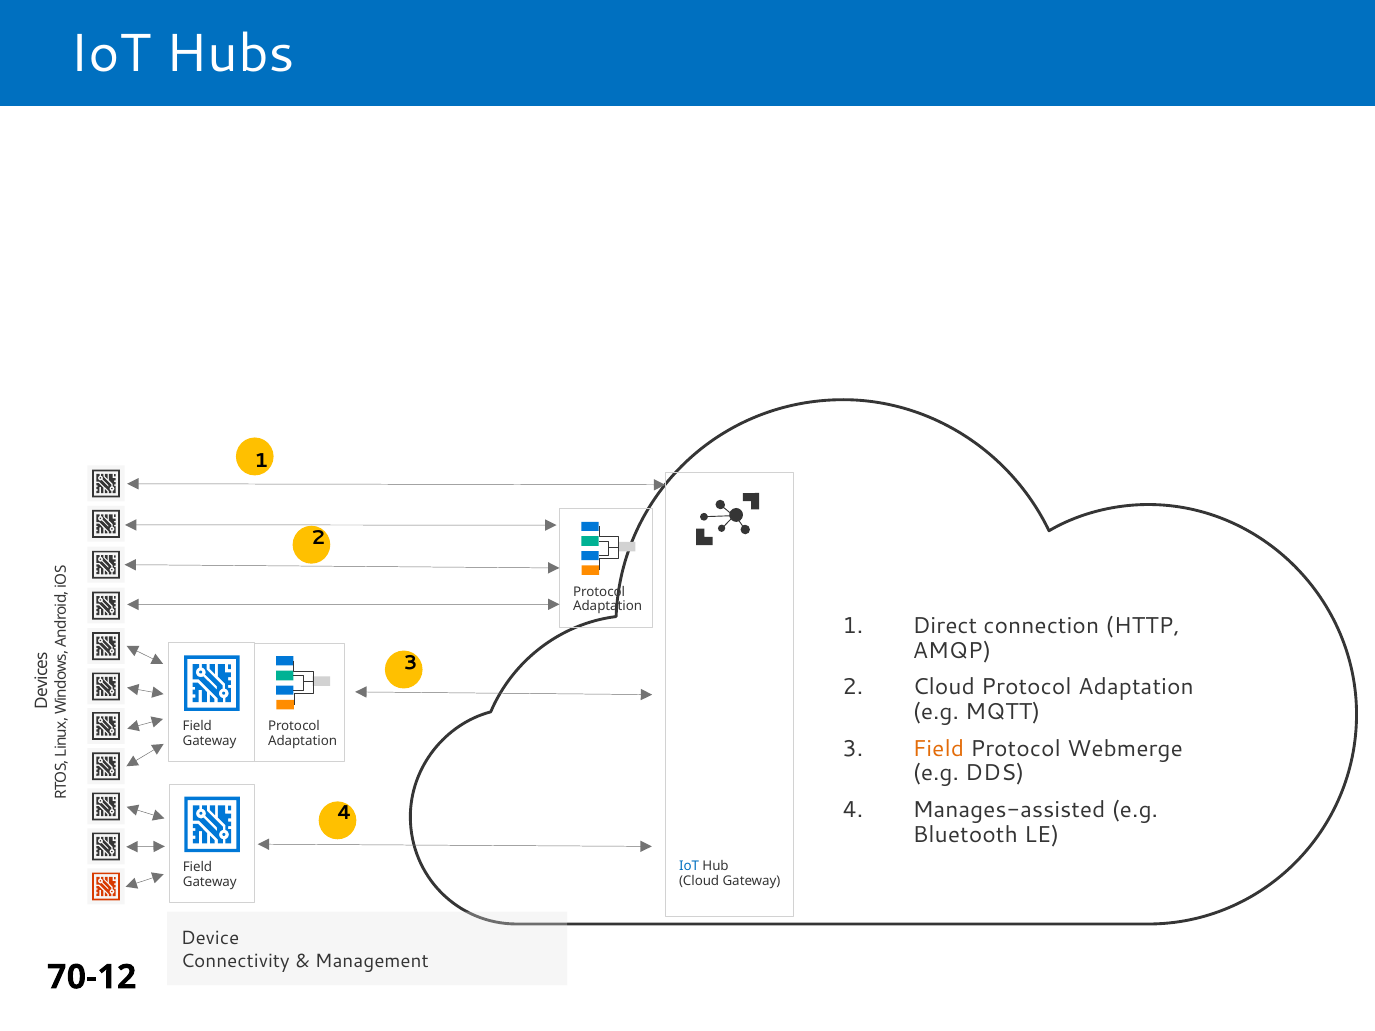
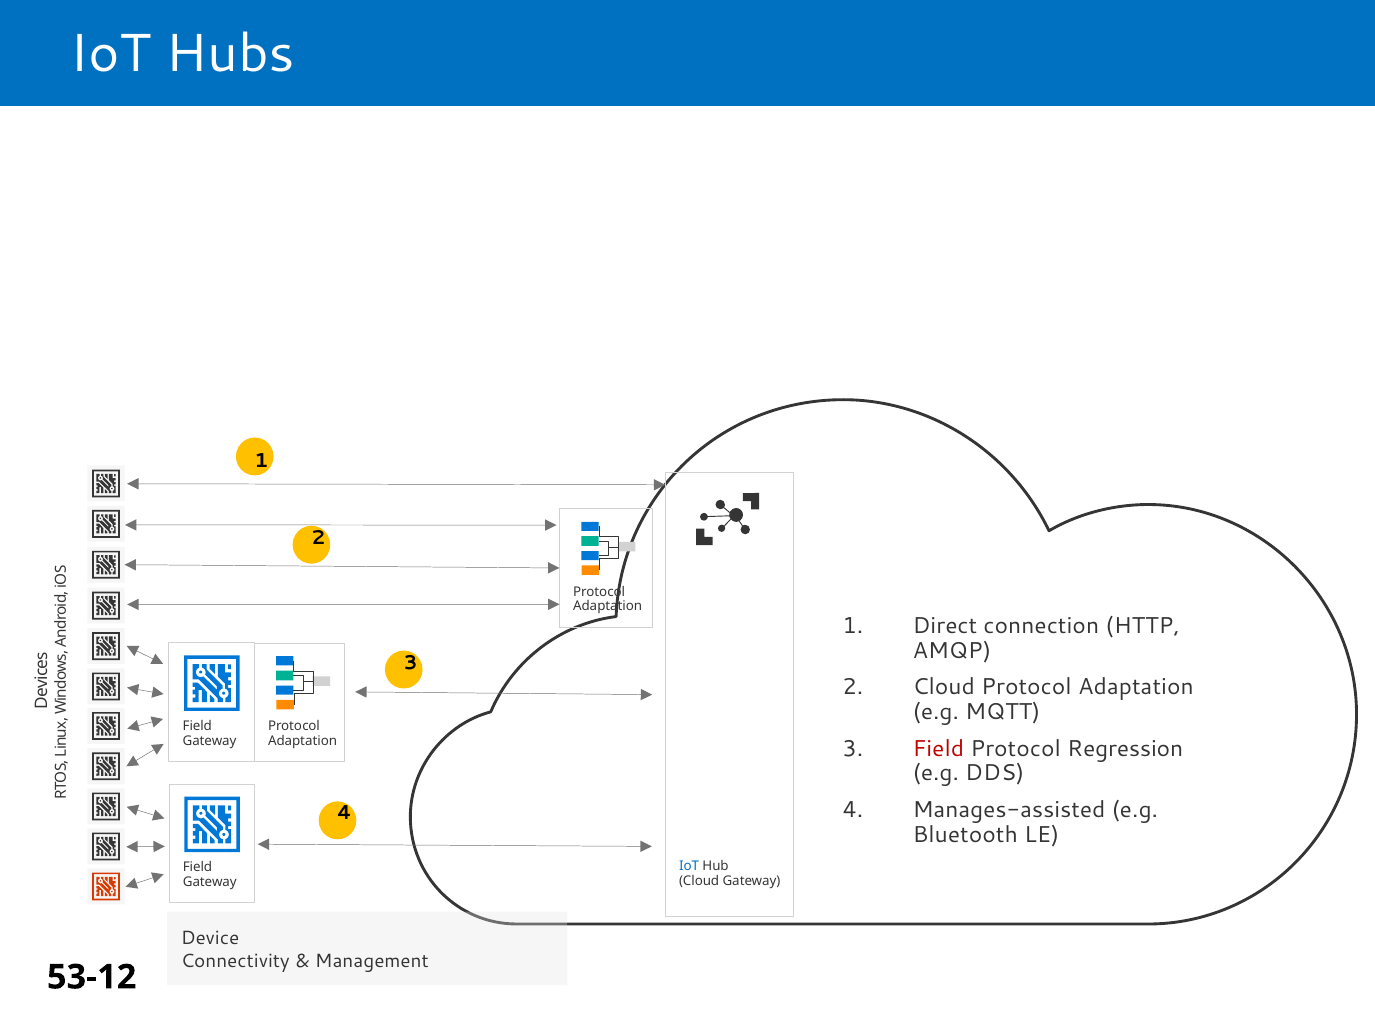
Field colour: orange -> red (938, 749)
Webmerge: Webmerge -> Regression (1125, 749)
70-12: 70-12 -> 53-12 (92, 977)
